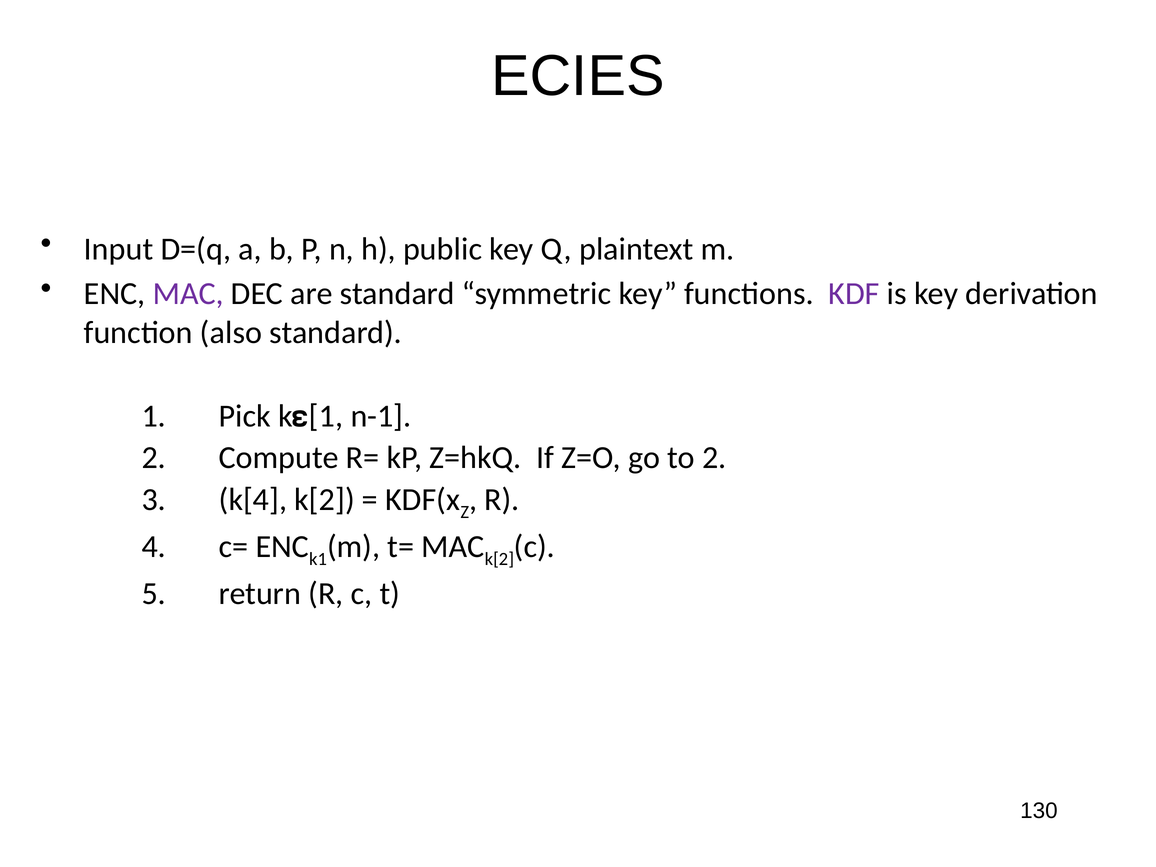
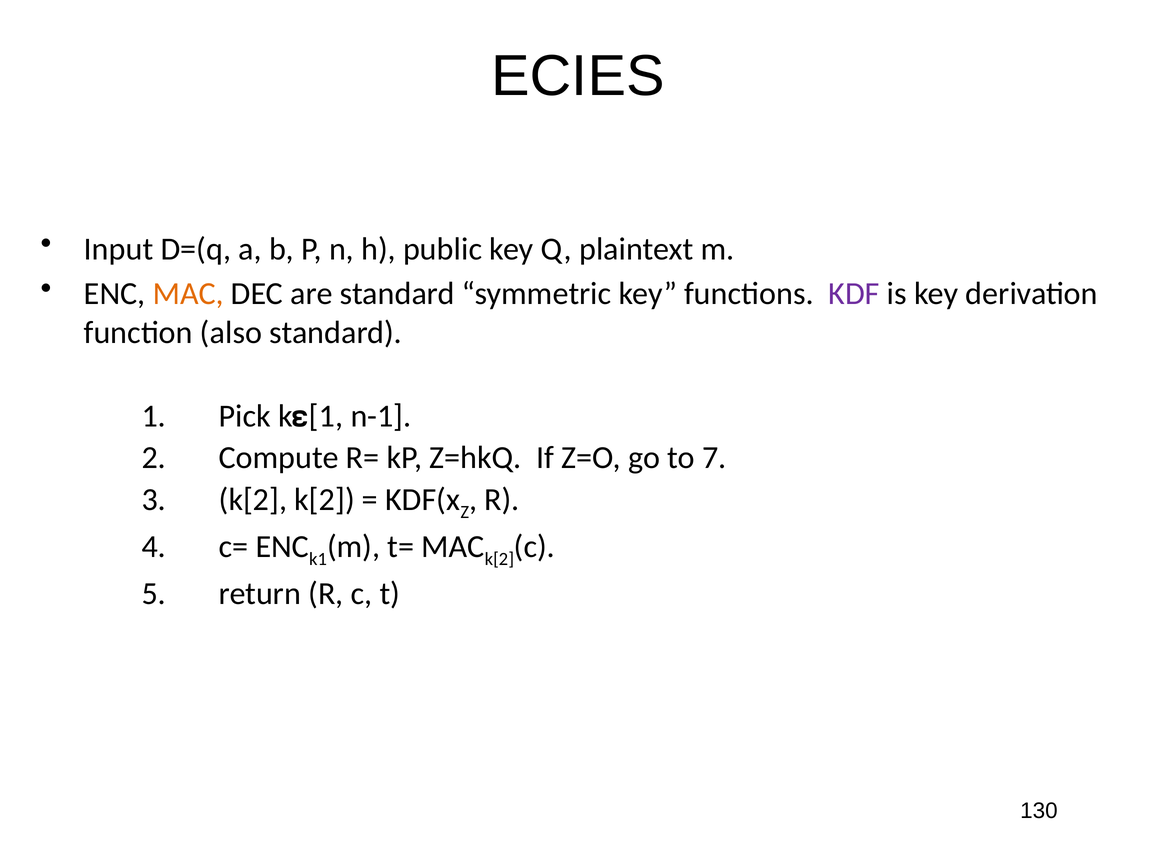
MAC colour: purple -> orange (188, 294)
to 2: 2 -> 7 (714, 458)
k[4: k[4 -> k[2 (253, 500)
